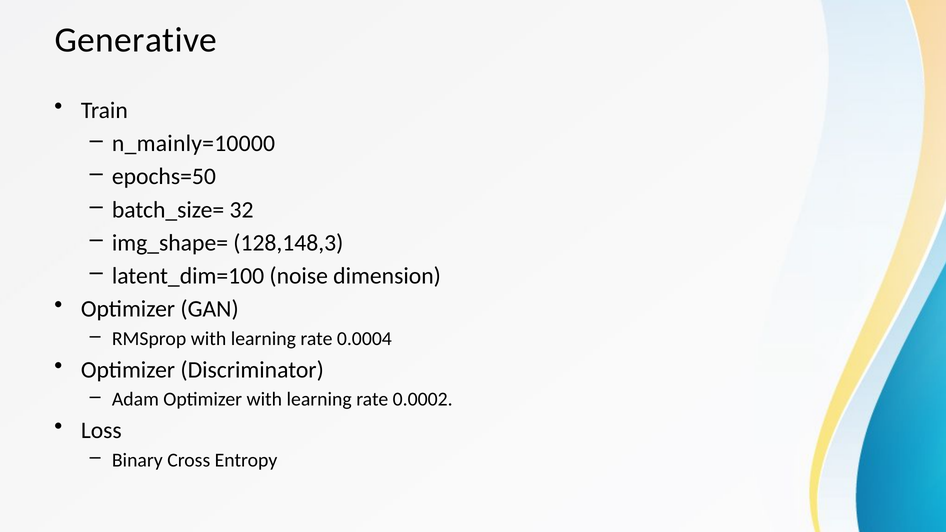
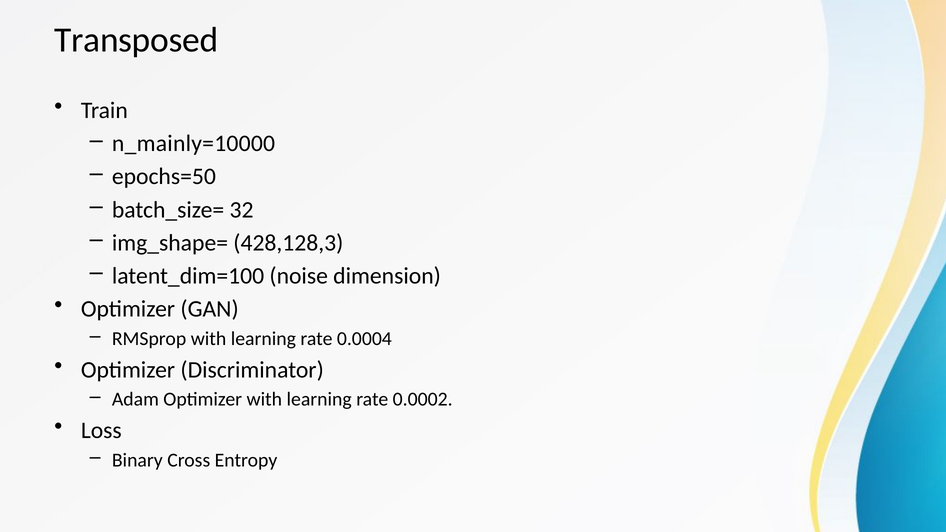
Generative: Generative -> Transposed (136, 40)
128,148,3: 128,148,3 -> 428,128,3 (288, 243)
